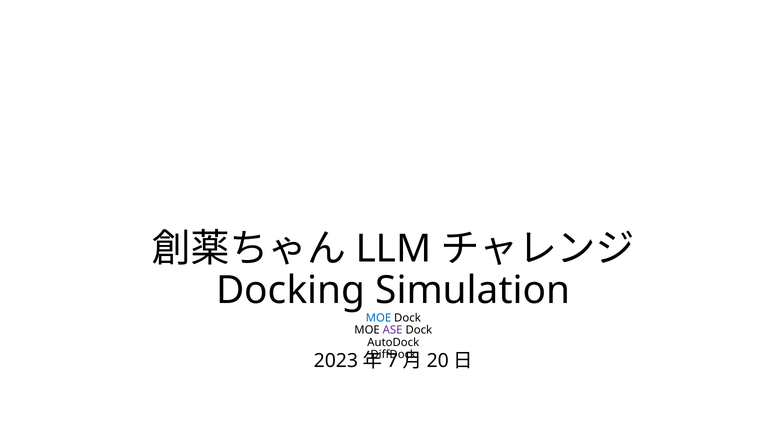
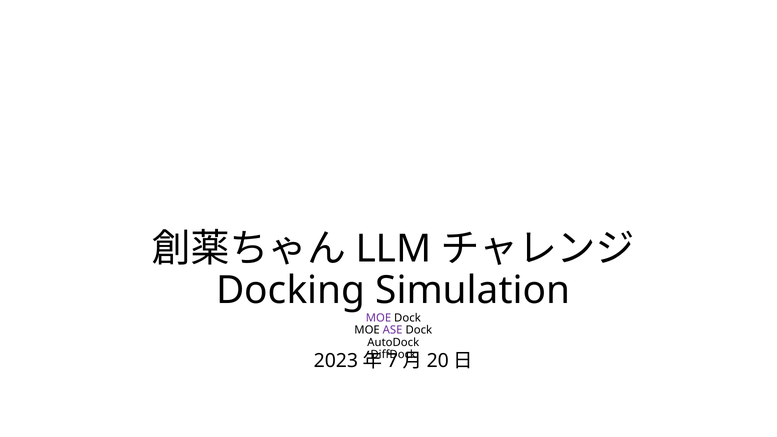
MOE colour: blue -> purple (378, 318)
